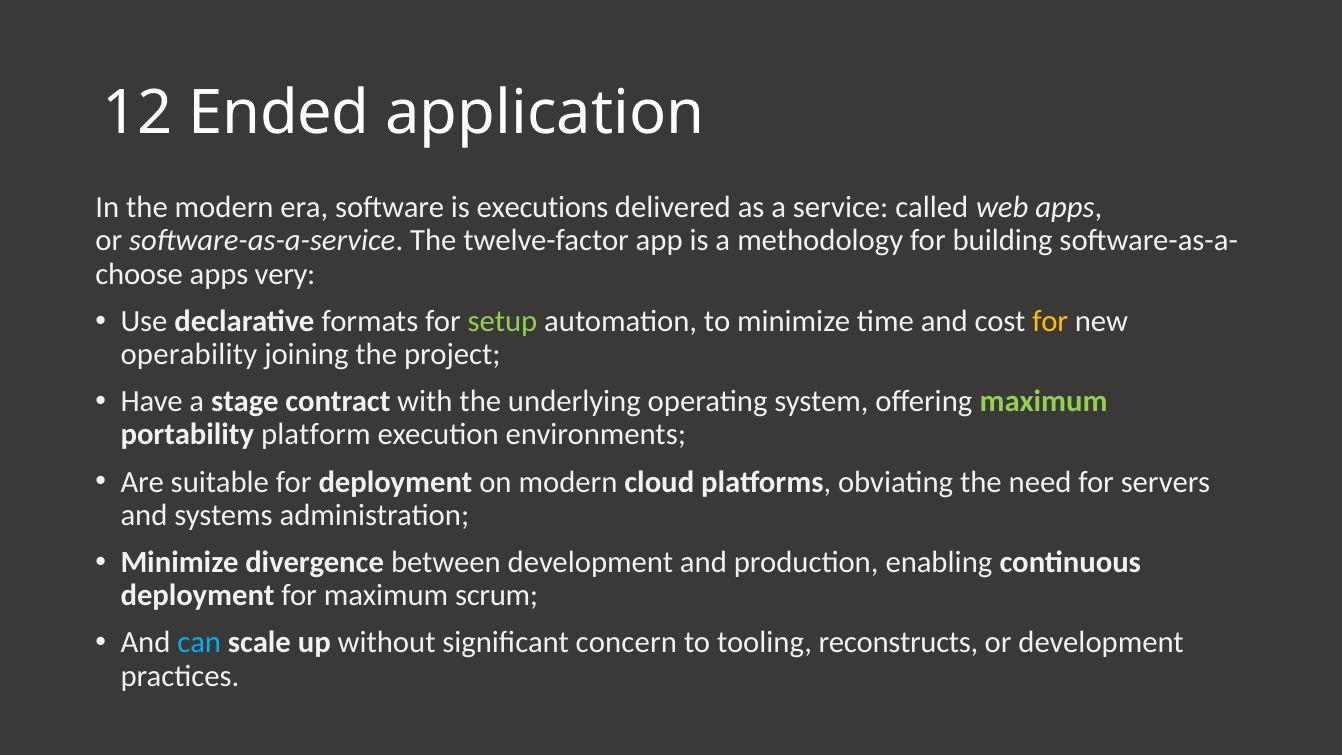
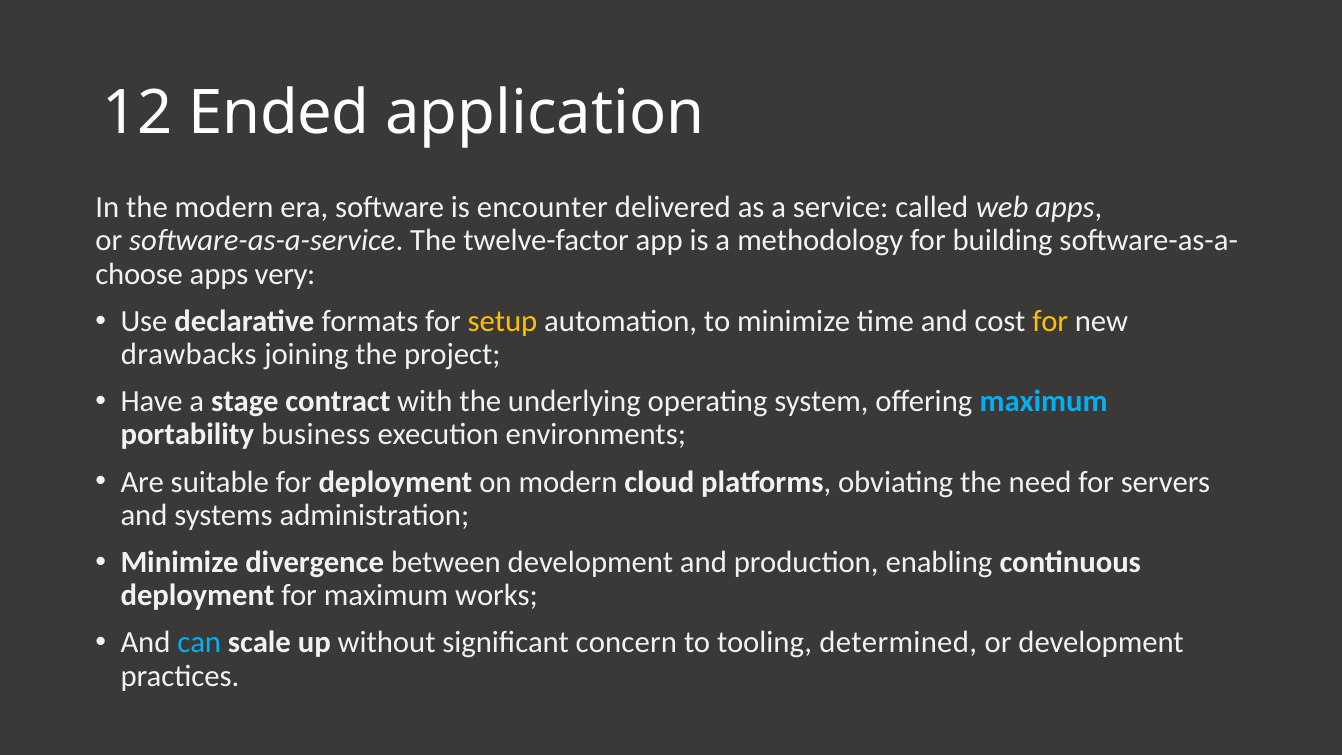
executions: executions -> encounter (542, 208)
setup colour: light green -> yellow (502, 321)
operability: operability -> drawbacks (189, 354)
maximum colour: light green -> light blue (1044, 402)
platform: platform -> business (316, 435)
scrum: scrum -> works (497, 596)
reconstructs: reconstructs -> determined (898, 643)
